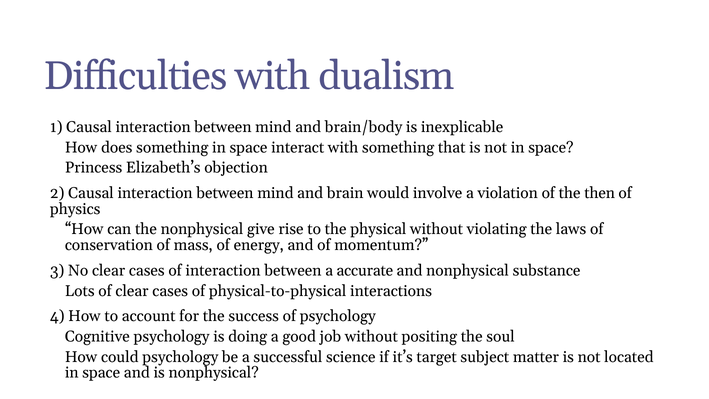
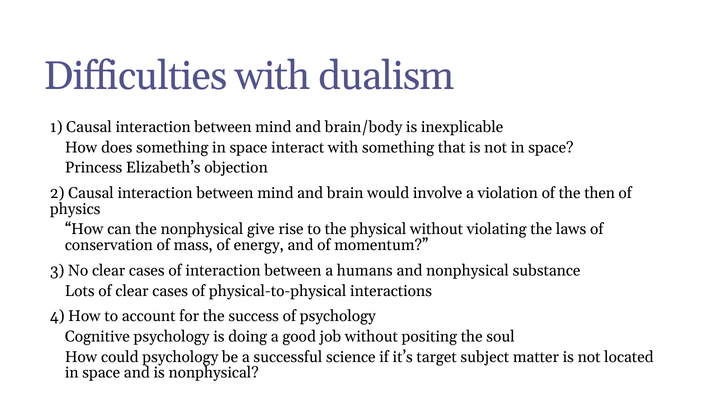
accurate: accurate -> humans (365, 271)
